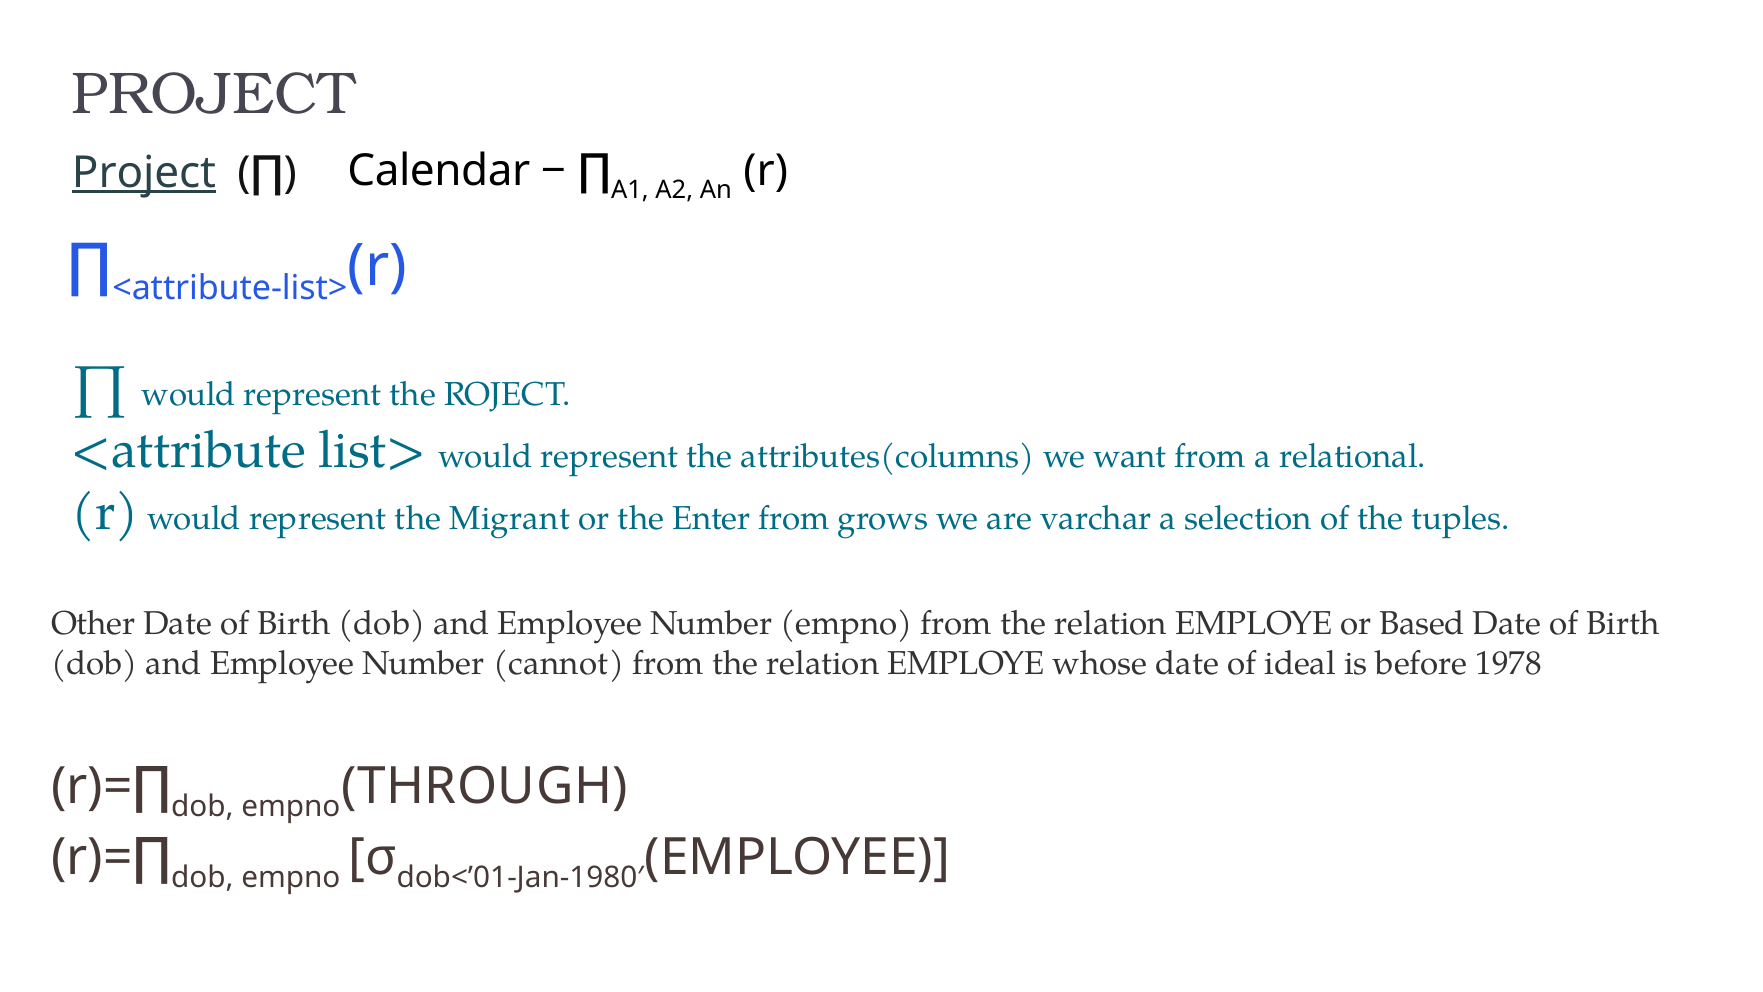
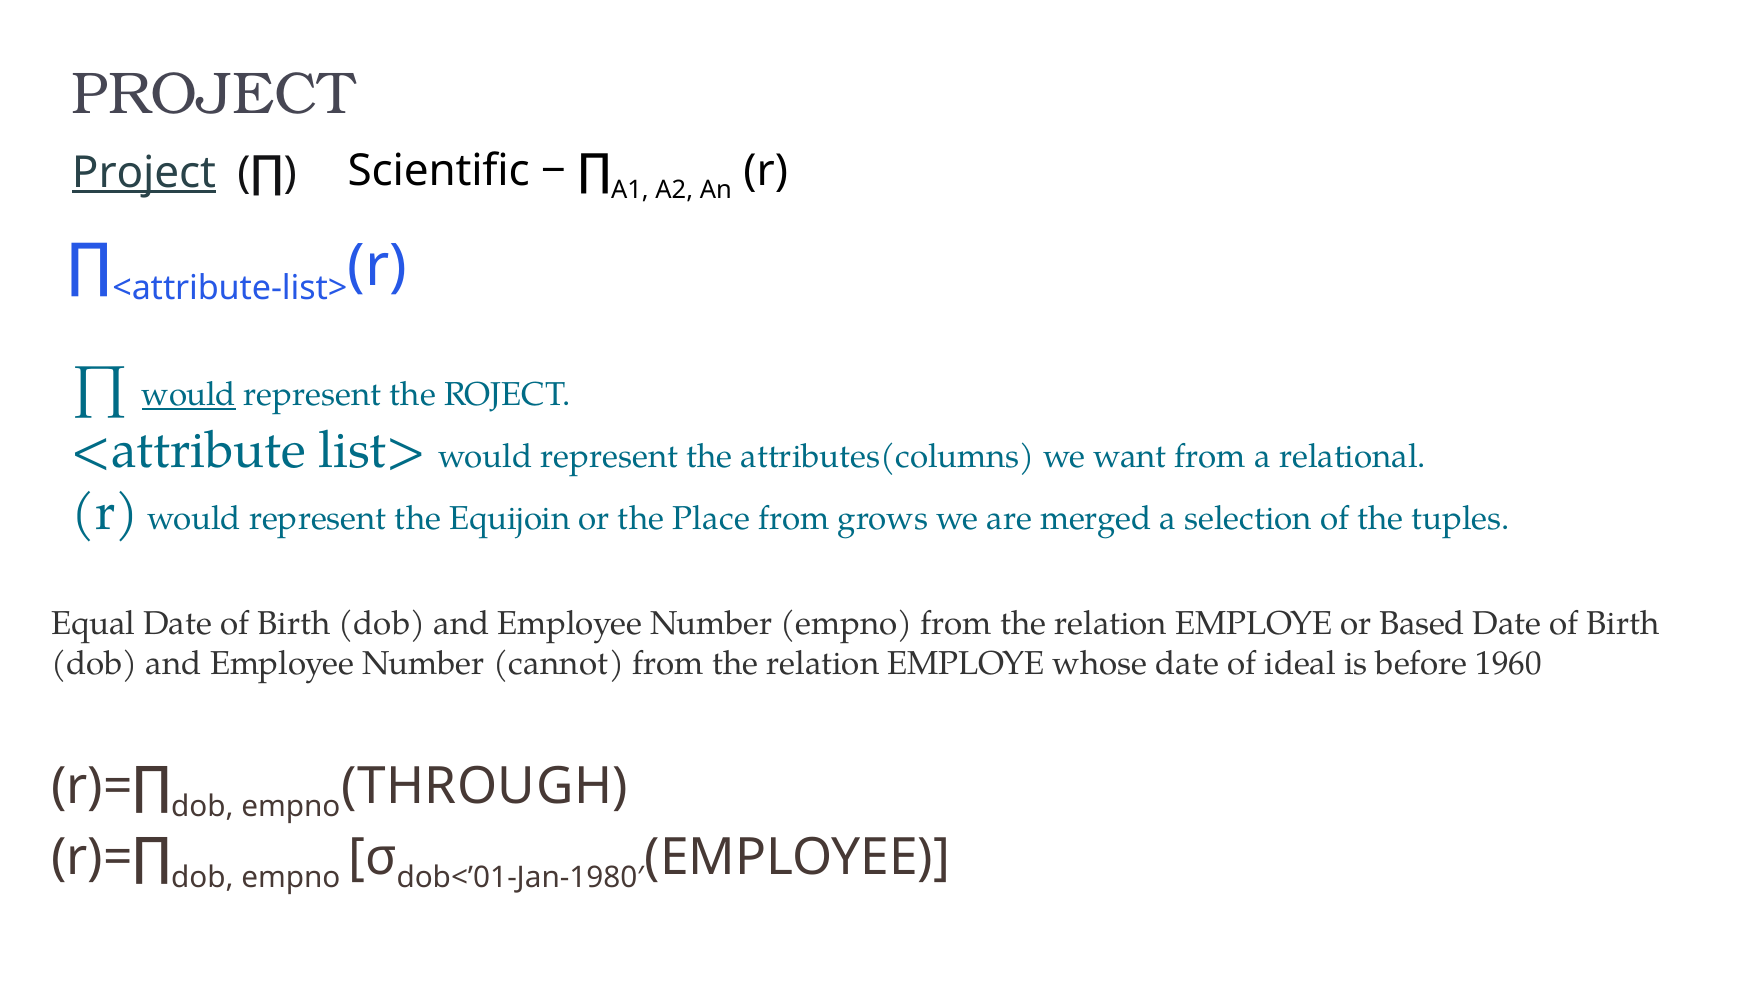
Calendar: Calendar -> Scientific (439, 171)
would underline: none -> present (189, 395)
Migrant: Migrant -> Equijoin (510, 518)
Enter: Enter -> Place (711, 518)
varchar: varchar -> merged (1096, 518)
Other: Other -> Equal (93, 624)
1978: 1978 -> 1960 (1509, 663)
